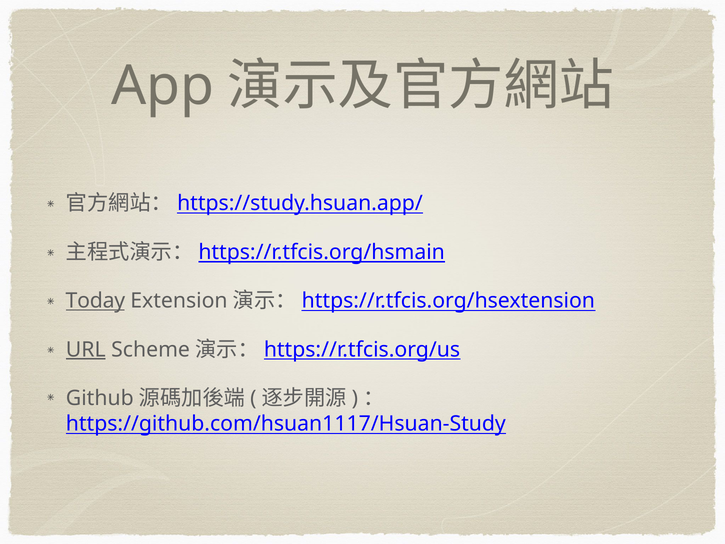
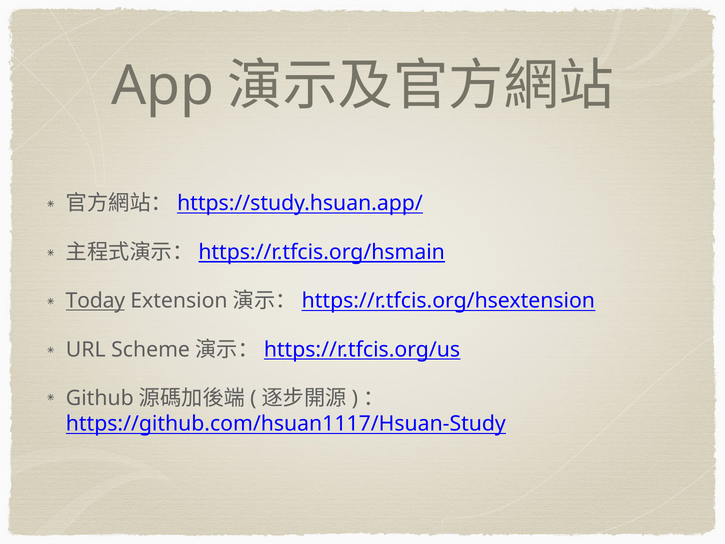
URL underline: present -> none (86, 349)
